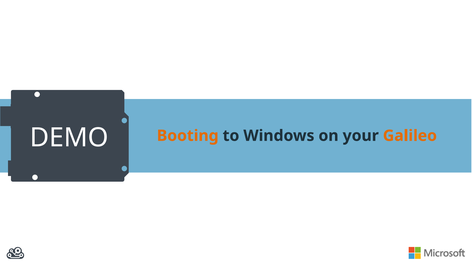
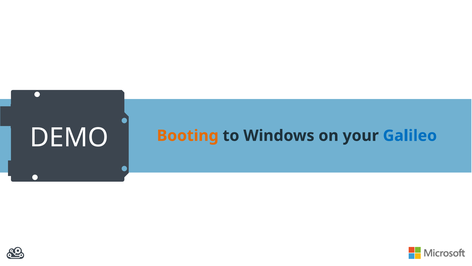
Galileo colour: orange -> blue (410, 135)
